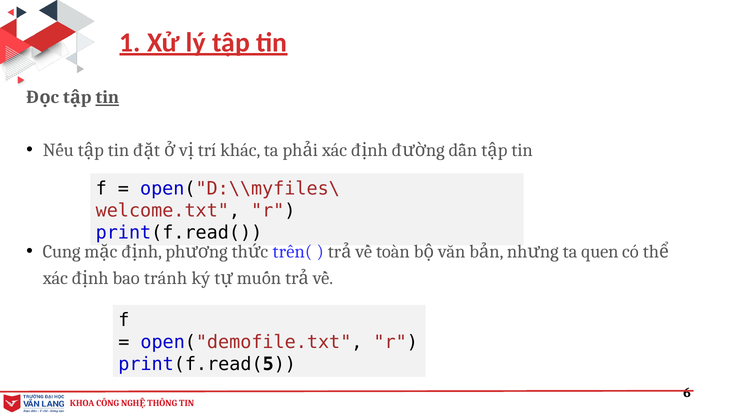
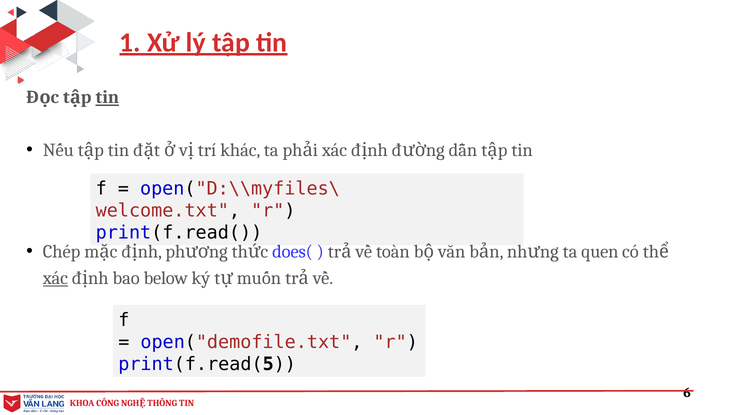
Cung: Cung -> Chép (62, 252)
trên(: trên( -> does( (292, 252)
xác underline: none -> present (55, 278)
tránh: tránh -> below (166, 278)
